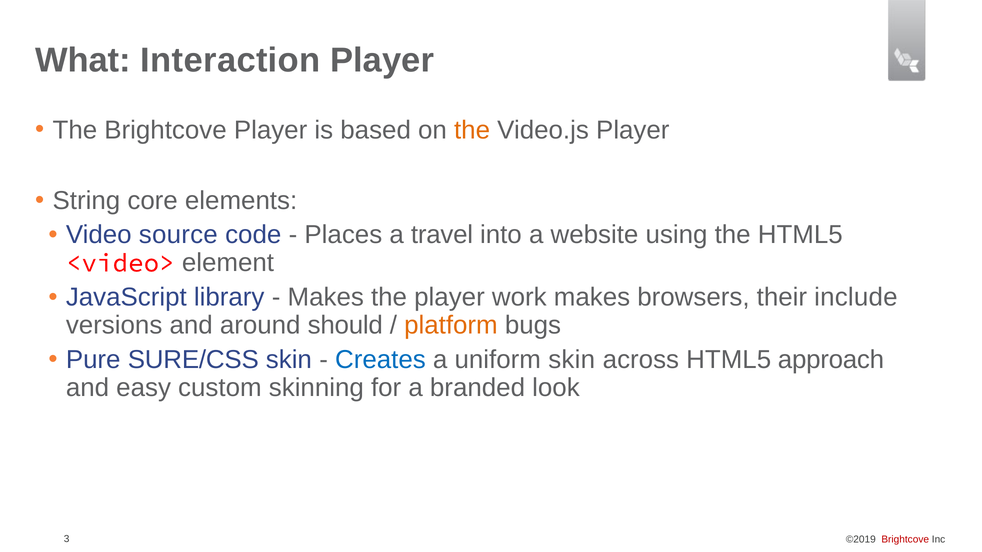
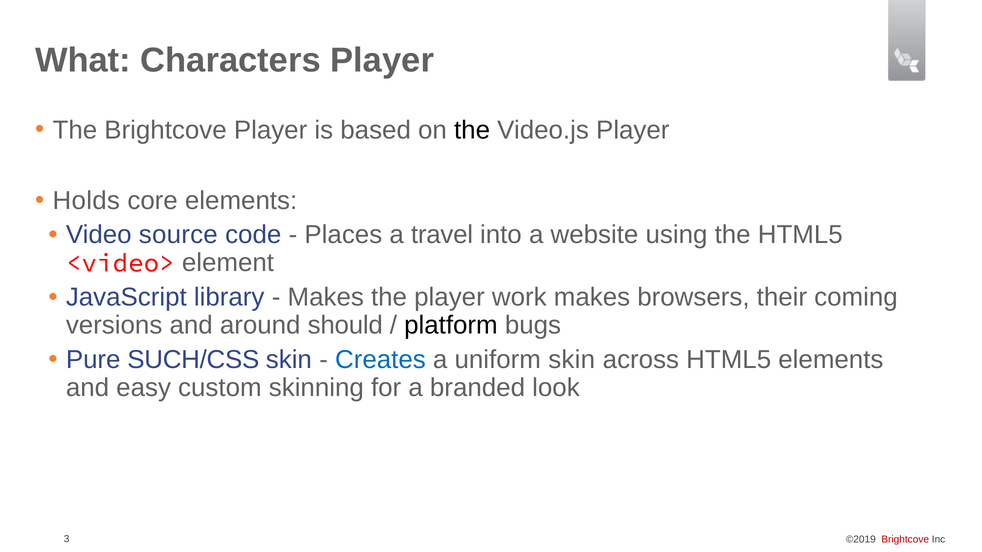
Interaction: Interaction -> Characters (231, 60)
the colour: orange -> black (472, 130)
String: String -> Holds (86, 201)
include: include -> coming (856, 298)
platform colour: orange -> black (451, 326)
SURE/CSS: SURE/CSS -> SUCH/CSS (193, 360)
HTML5 approach: approach -> elements (831, 360)
